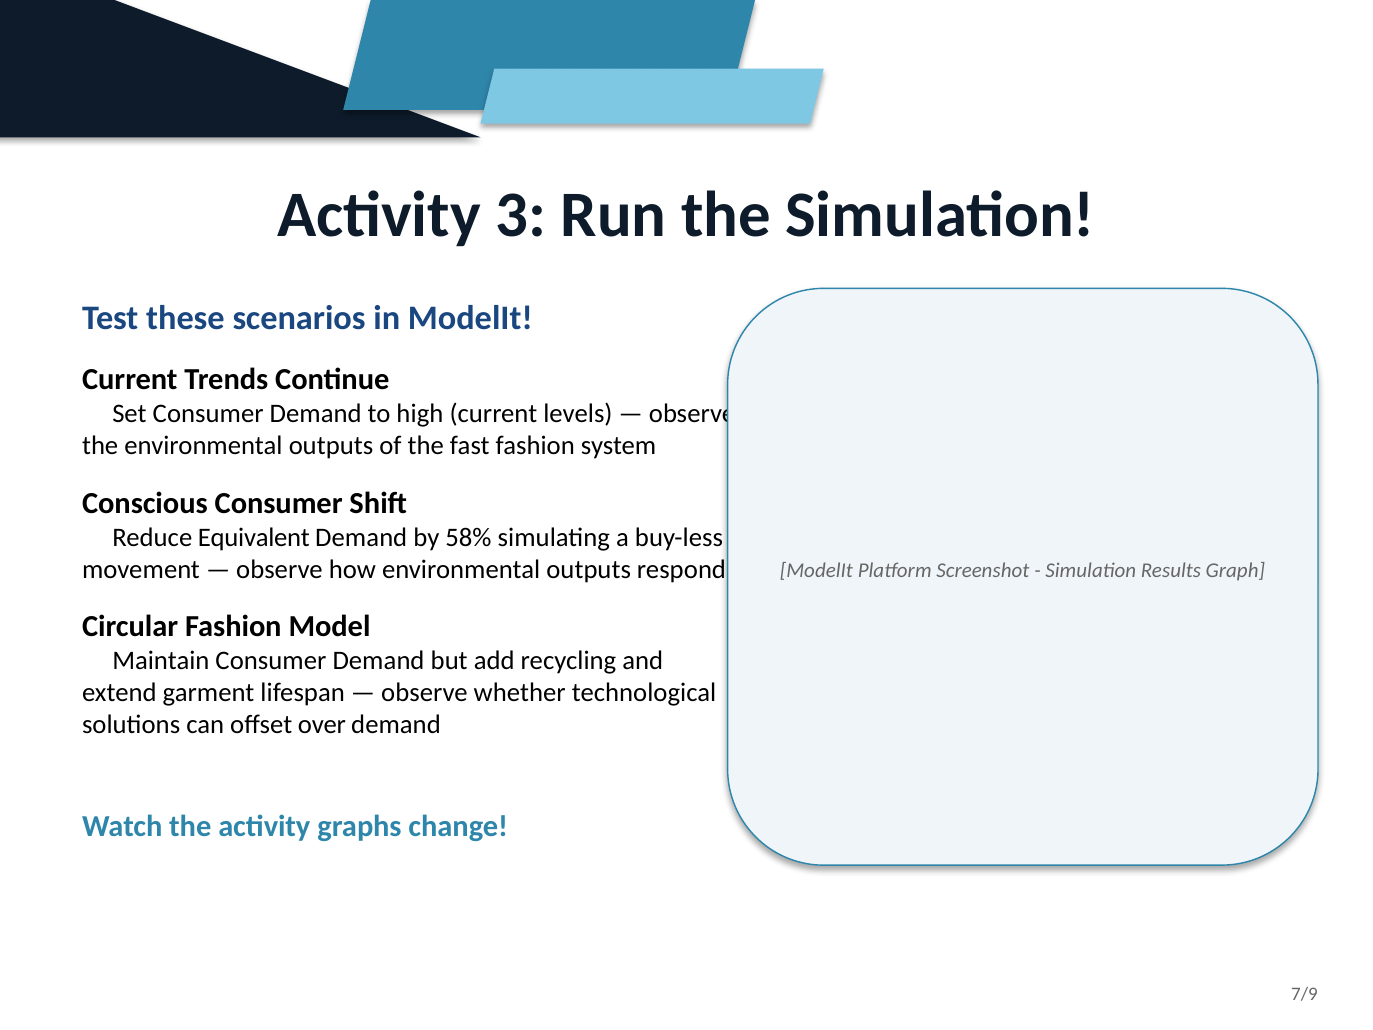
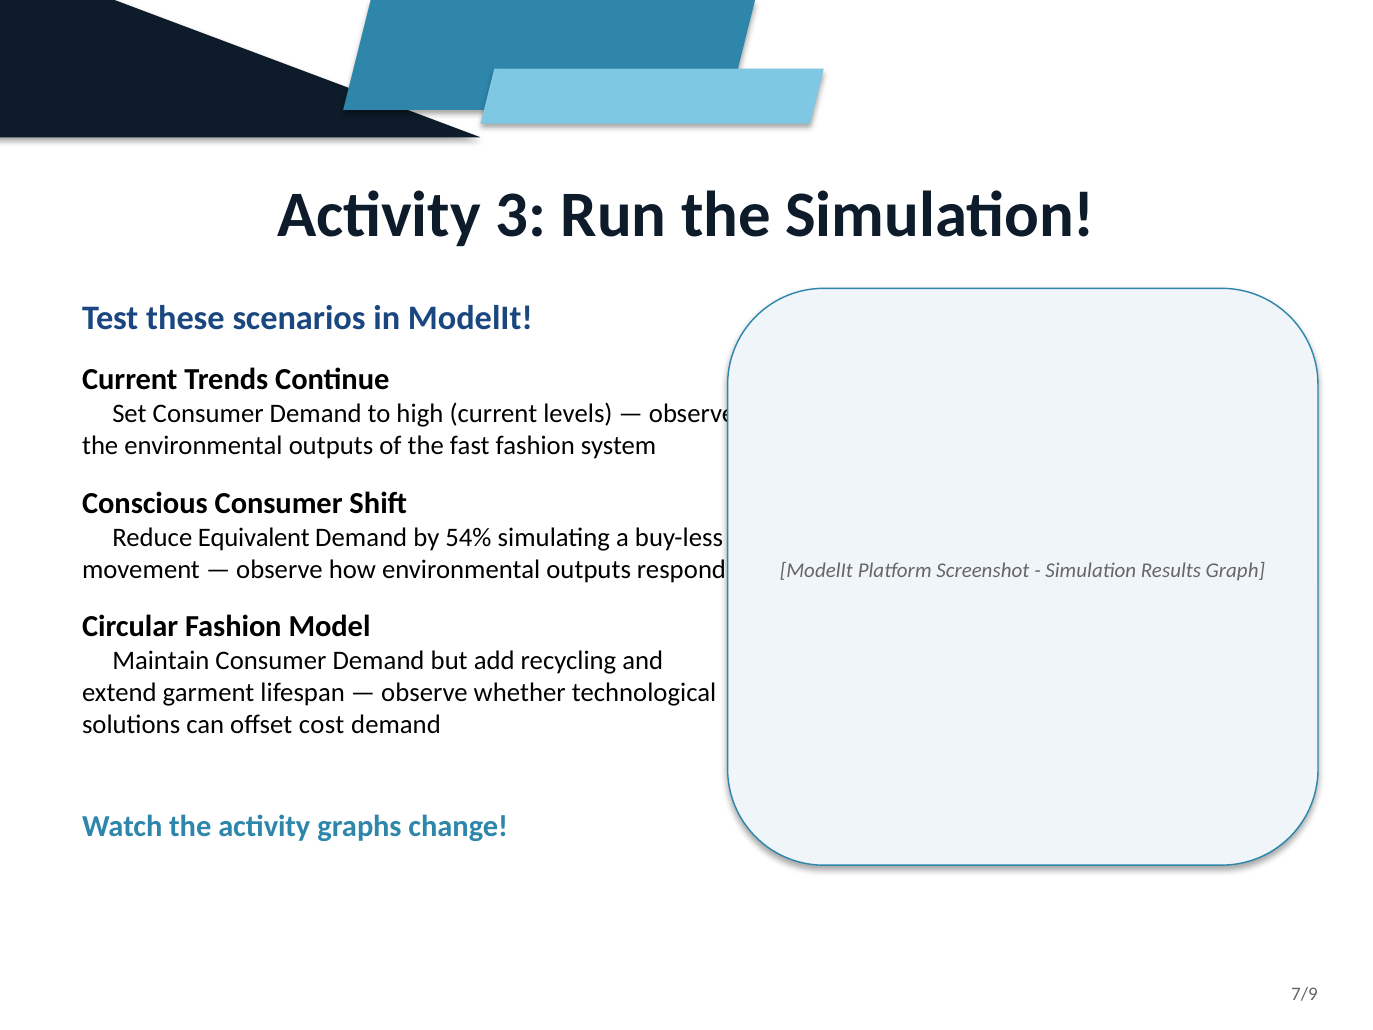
58%: 58% -> 54% (468, 537)
over: over -> cost (322, 725)
